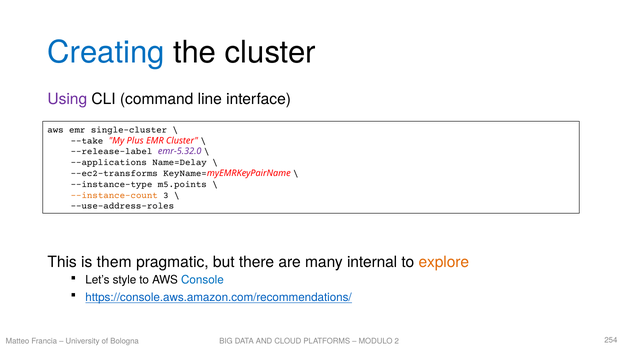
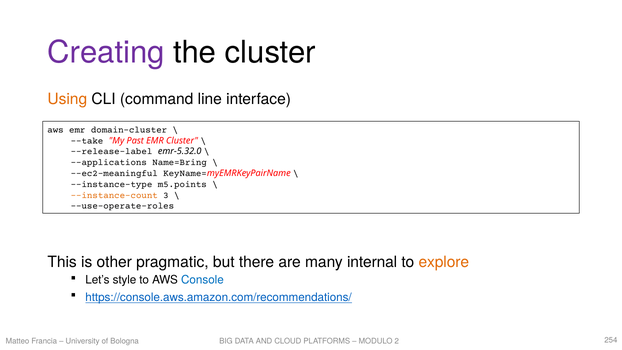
Creating colour: blue -> purple (106, 52)
Using colour: purple -> orange (67, 99)
single-cluster: single-cluster -> domain-cluster (129, 130)
Plus: Plus -> Past (135, 140)
emr-5.32.0 colour: purple -> black (180, 151)
Name=Delay: Name=Delay -> Name=Bring (180, 162)
--ec2-transforms: --ec2-transforms -> --ec2-meaningful (114, 173)
--use-address-roles: --use-address-roles -> --use-operate-roles (122, 206)
them: them -> other (114, 262)
